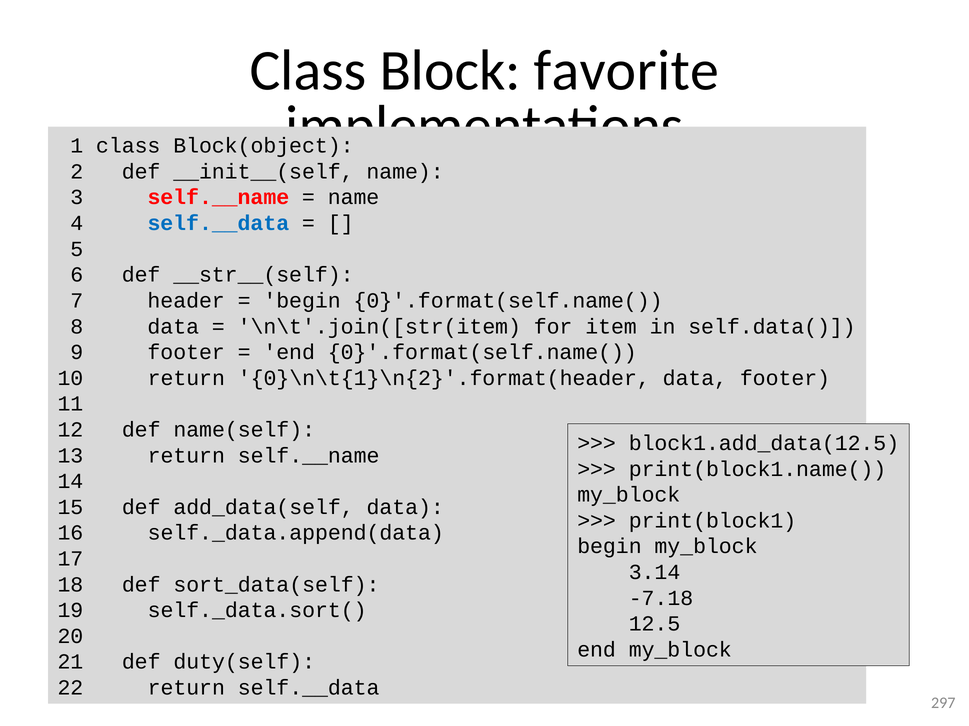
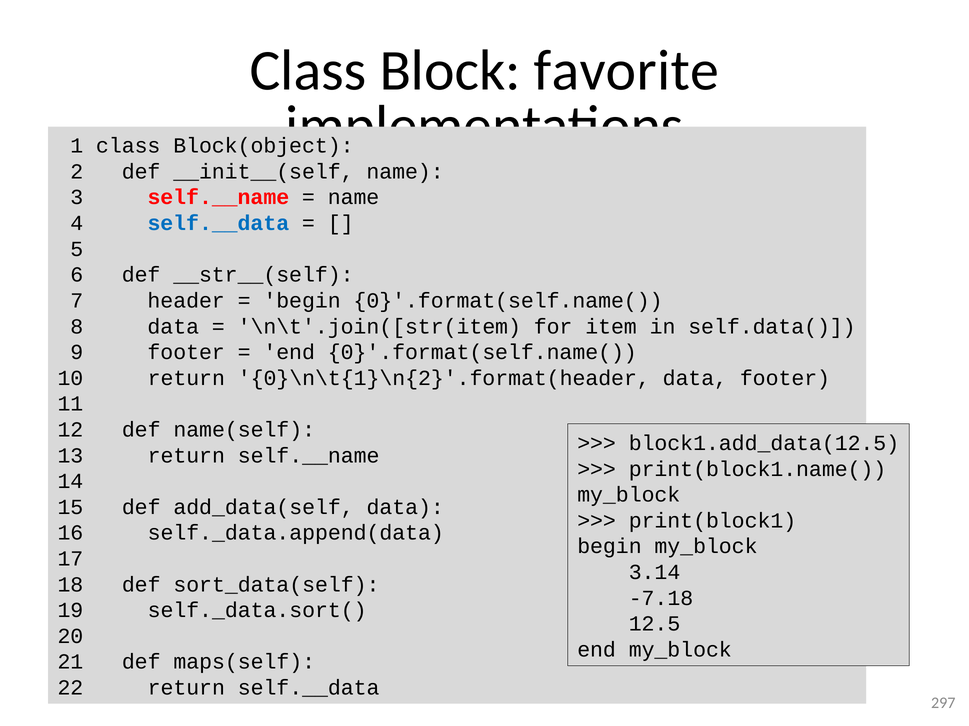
duty(self: duty(self -> maps(self (244, 663)
